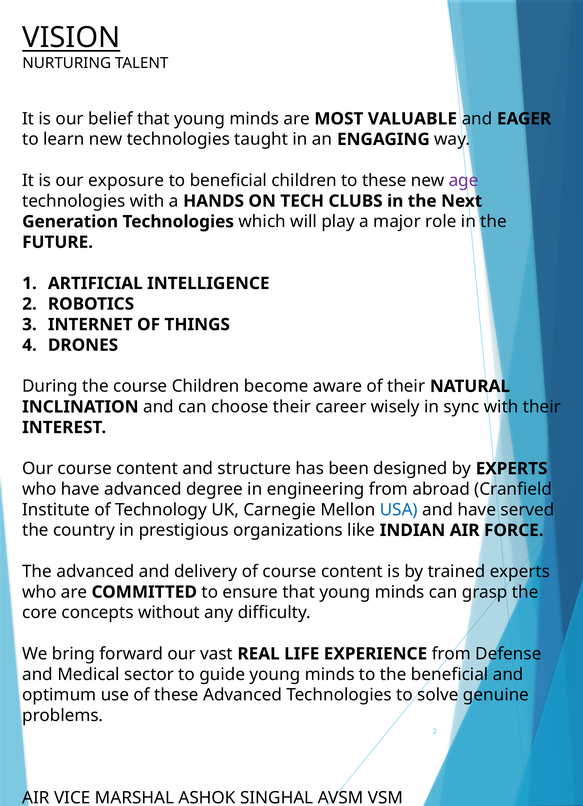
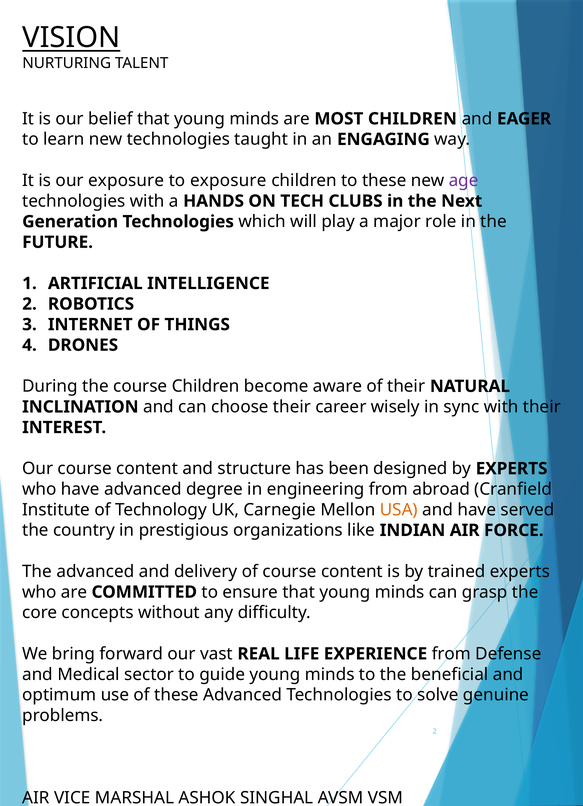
MOST VALUABLE: VALUABLE -> CHILDREN (412, 119)
to beneficial: beneficial -> exposure (228, 180)
USA colour: blue -> orange (399, 510)
